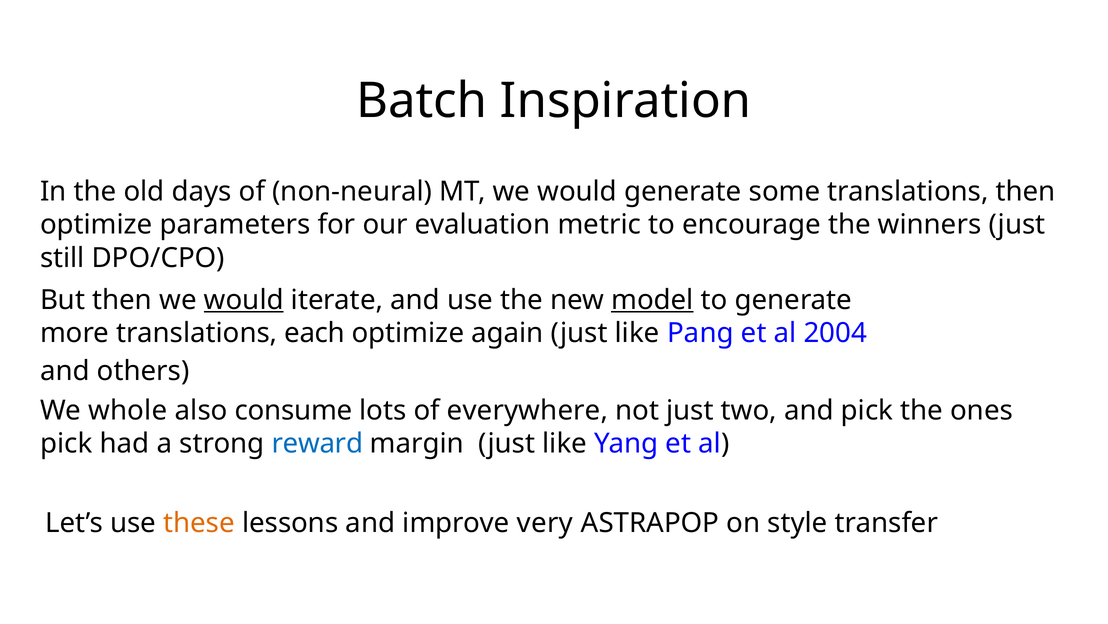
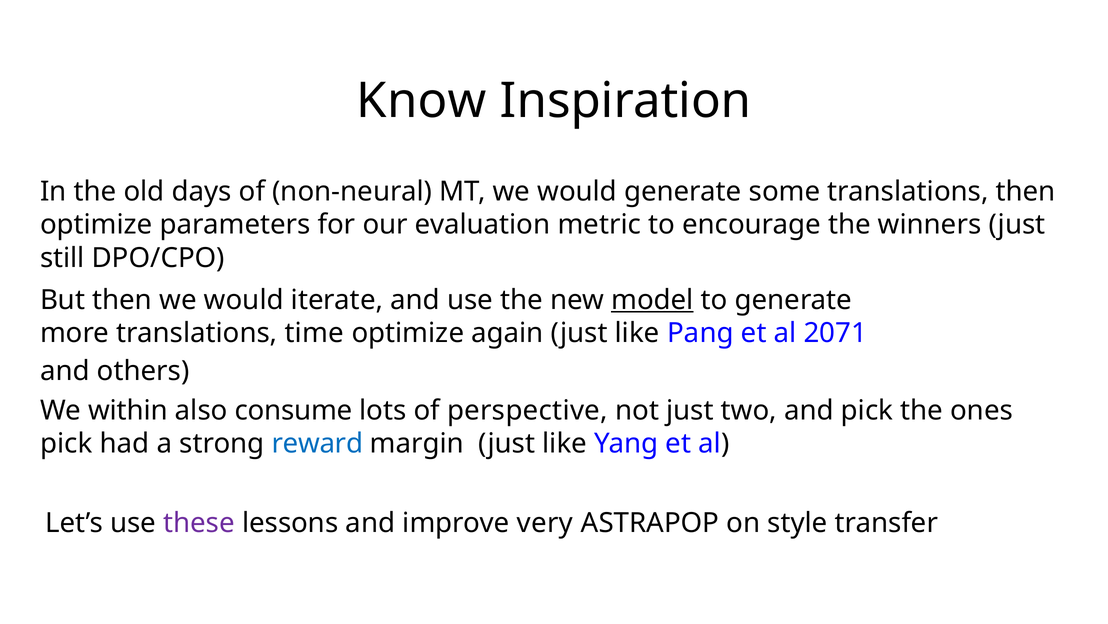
Batch: Batch -> Know (422, 101)
would underline: present -> none (244, 300)
each: each -> time (314, 333)
2004: 2004 -> 2071 (835, 333)
whole: whole -> within (128, 410)
everywhere: everywhere -> perspective (527, 410)
these colour: orange -> purple (199, 522)
